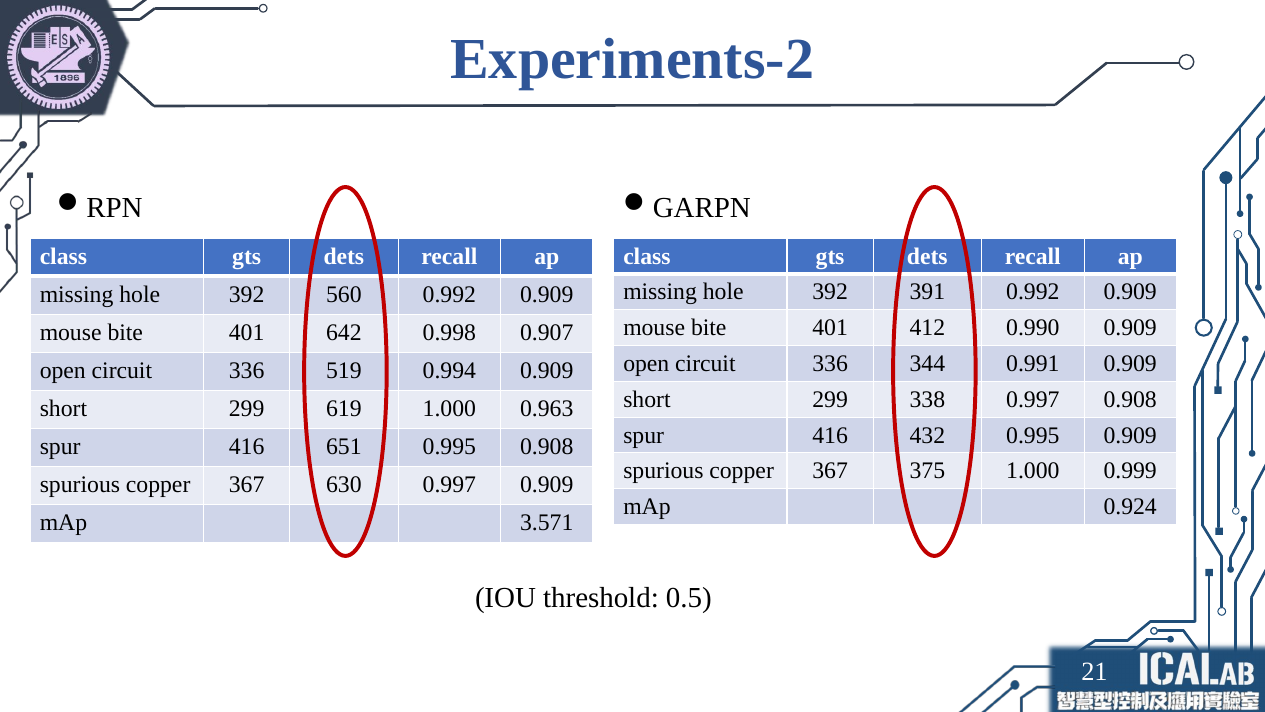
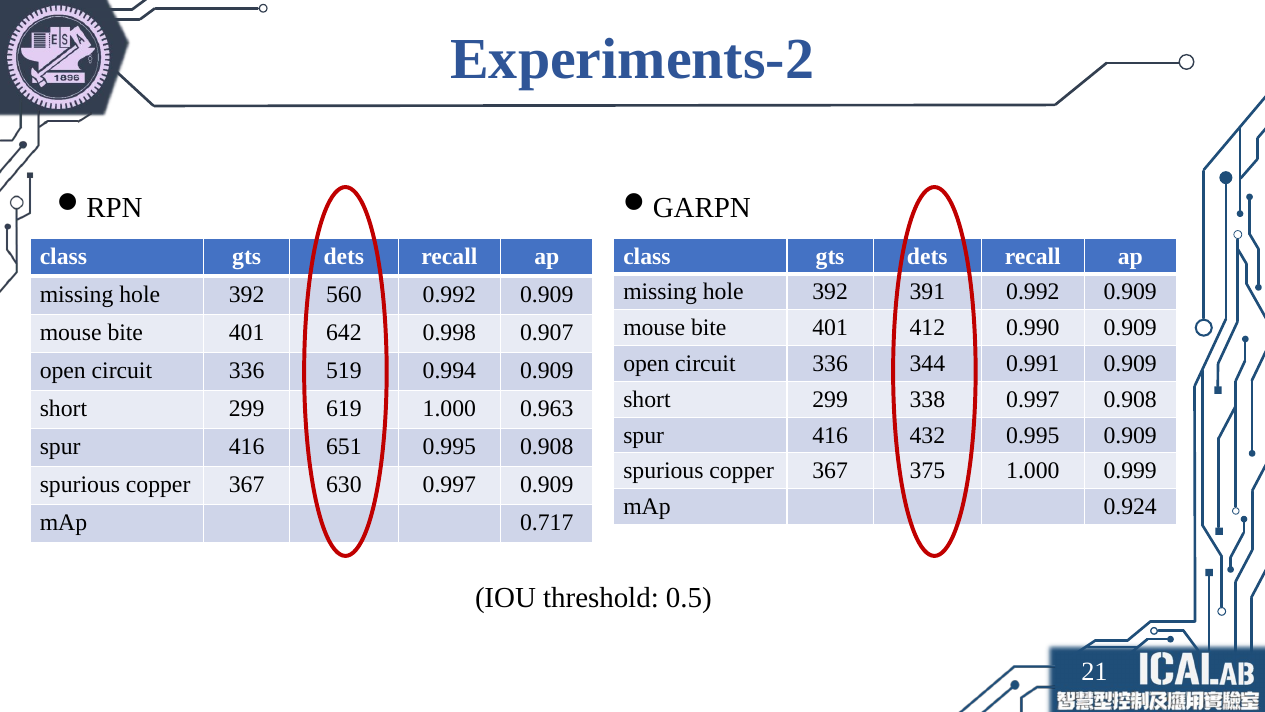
3.571: 3.571 -> 0.717 (547, 522)
